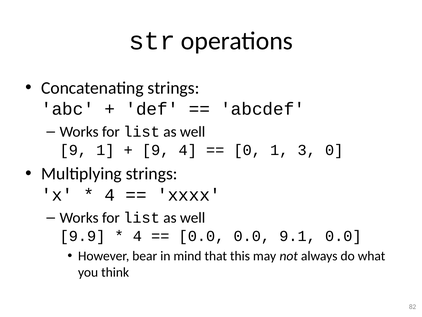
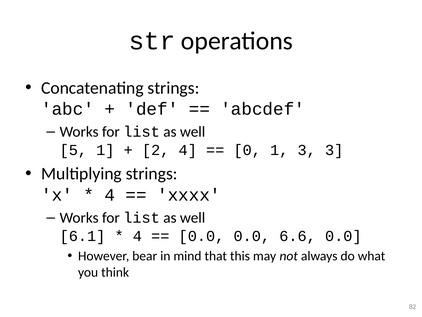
9: 9 -> 5 (73, 150)
9: 9 -> 2 (156, 150)
3 0: 0 -> 3 (334, 150)
9.9: 9.9 -> 6.1 (82, 236)
9.1: 9.1 -> 6.6 (298, 236)
